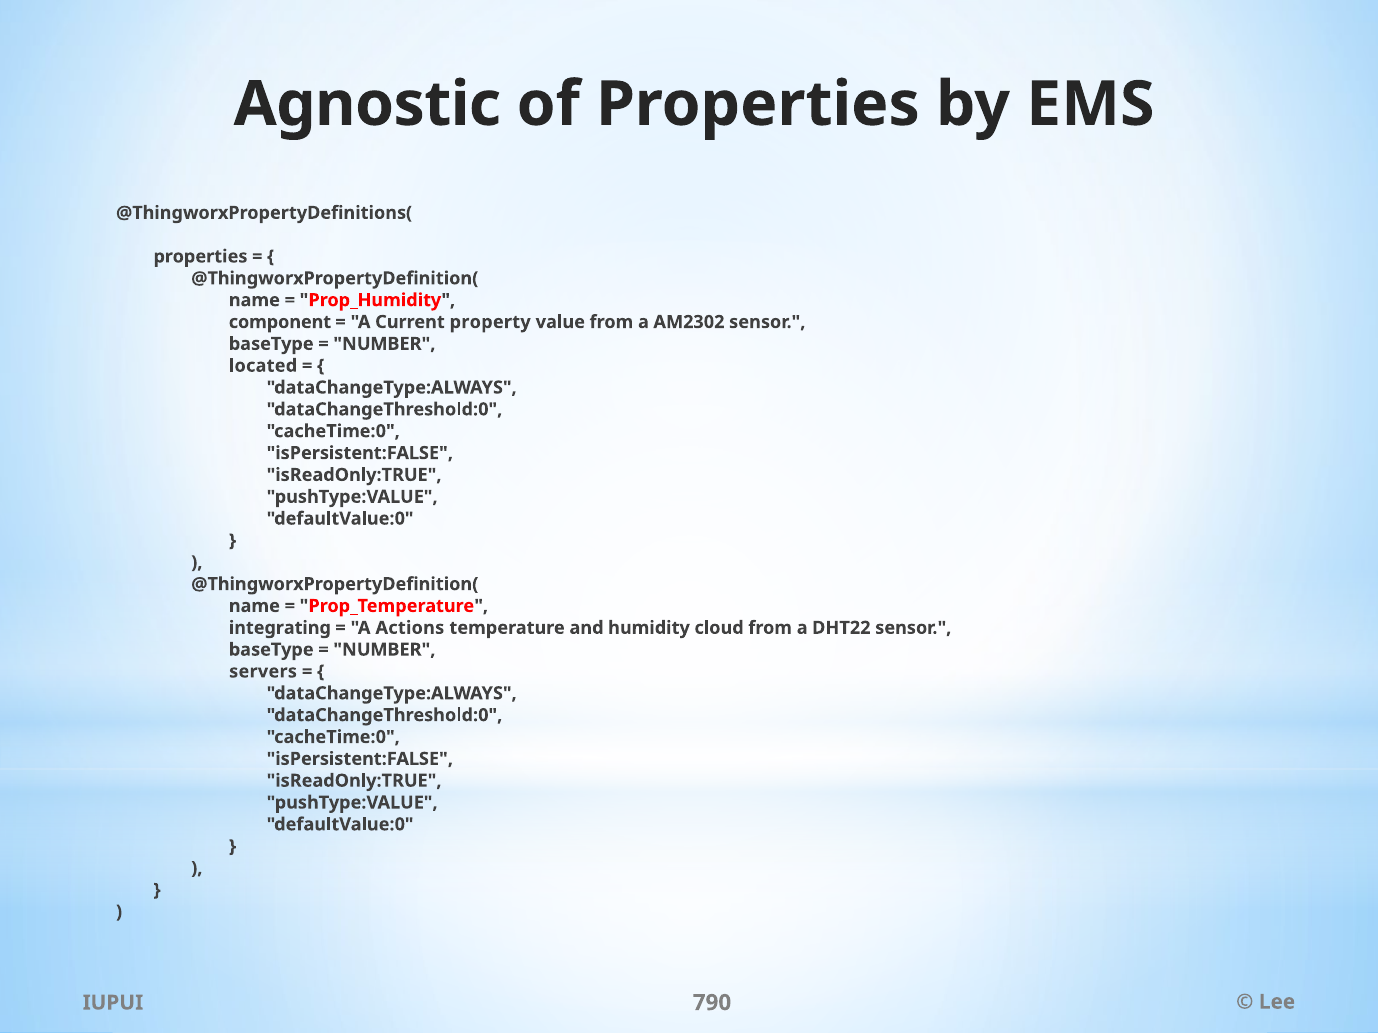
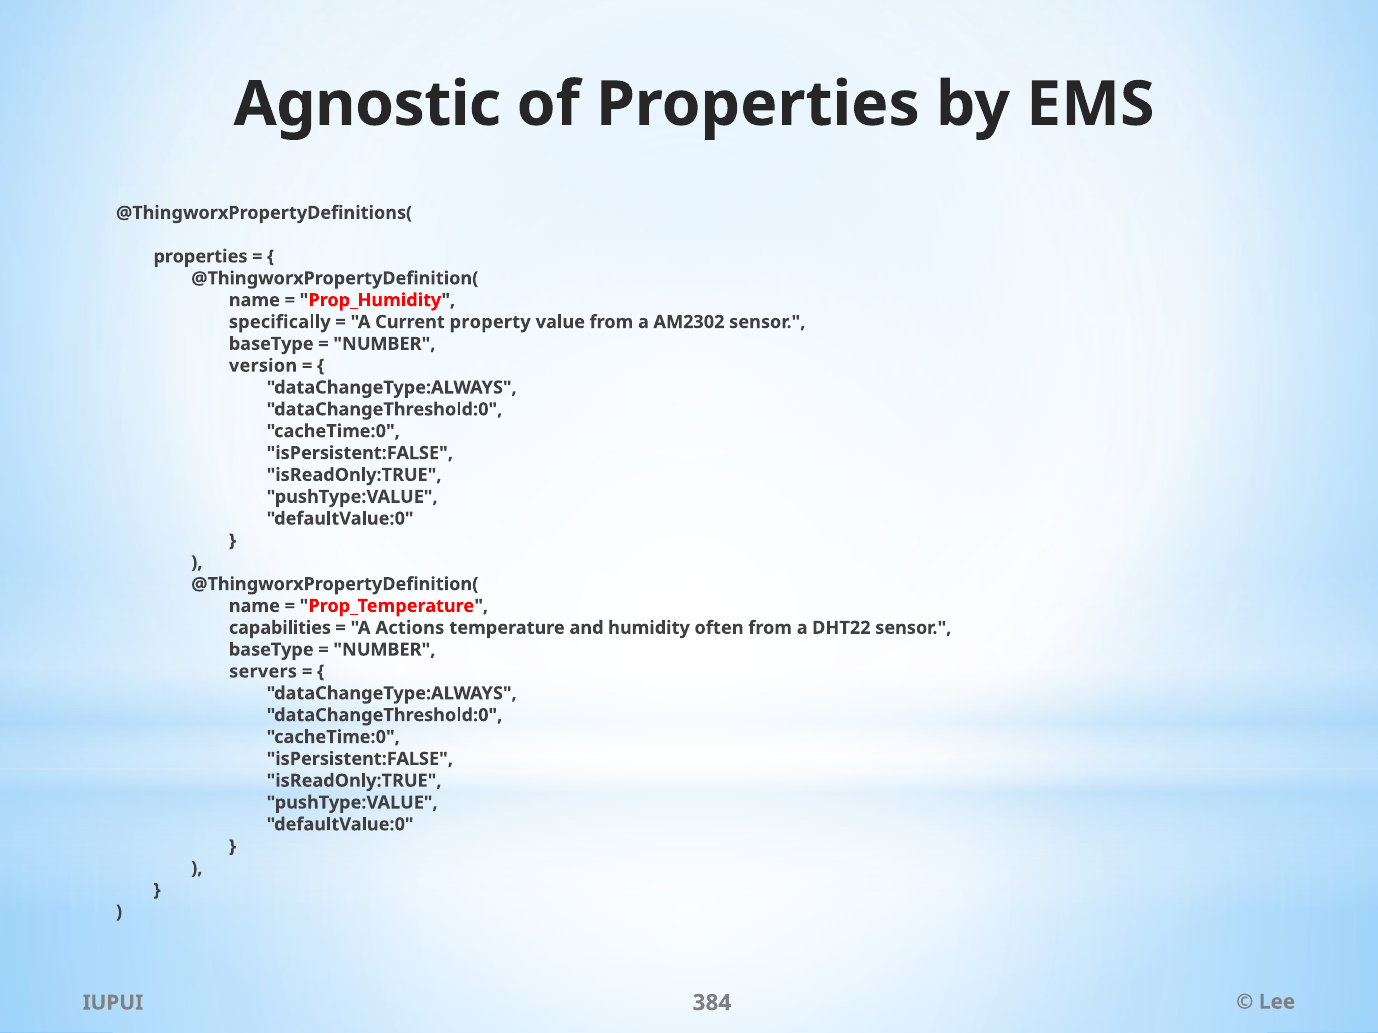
component: component -> specifically (280, 322)
located: located -> version (263, 366)
integrating: integrating -> capabilities (280, 628)
cloud: cloud -> often (719, 628)
790: 790 -> 384 (712, 1003)
